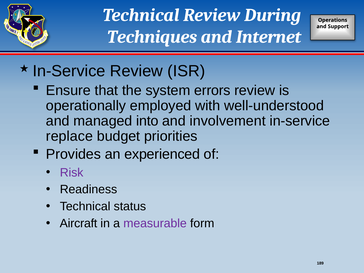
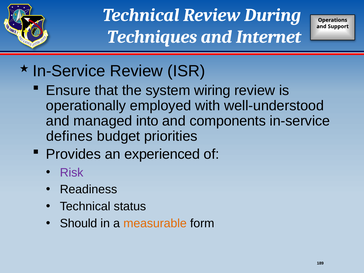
errors: errors -> wiring (212, 90)
involvement: involvement -> components (228, 121)
replace: replace -> defines (69, 136)
Aircraft: Aircraft -> Should (79, 223)
measurable colour: purple -> orange (155, 223)
